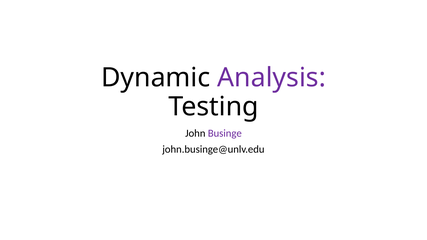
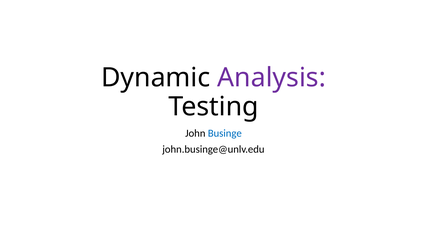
Businge colour: purple -> blue (225, 133)
